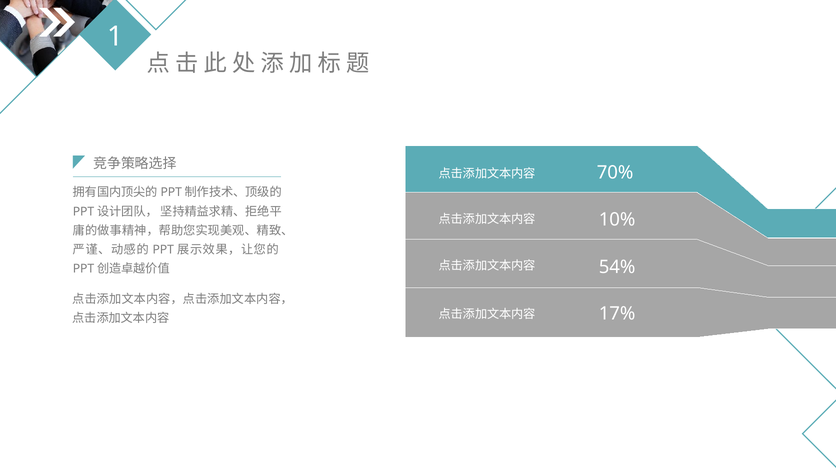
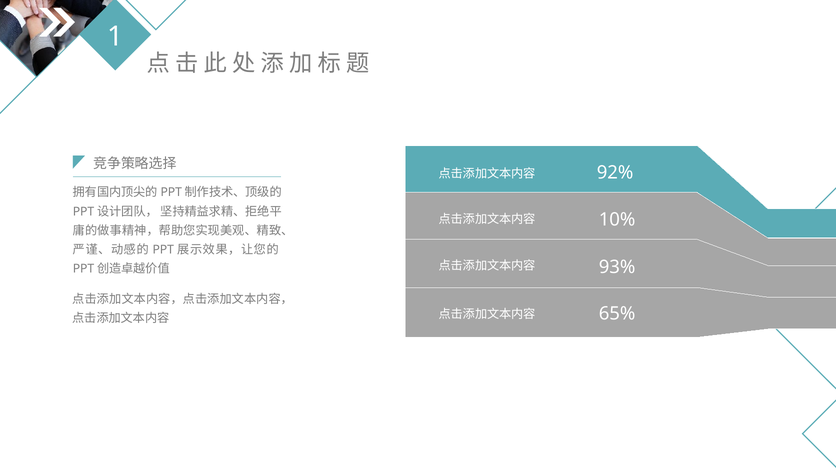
70%: 70% -> 92% (615, 173)
54%: 54% -> 93% (617, 267)
17%: 17% -> 65% (617, 314)
